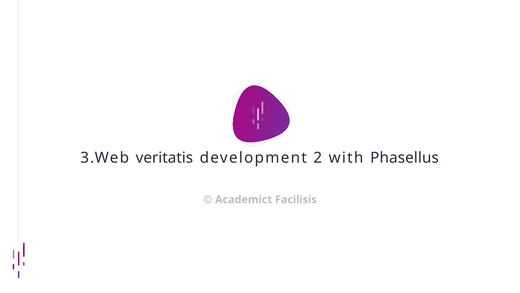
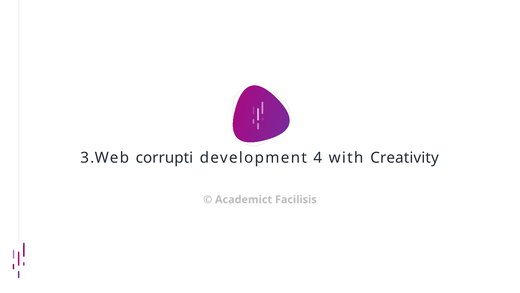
veritatis: veritatis -> corrupti (164, 157)
2: 2 -> 4 (318, 157)
Phasellus: Phasellus -> Creativity (405, 157)
